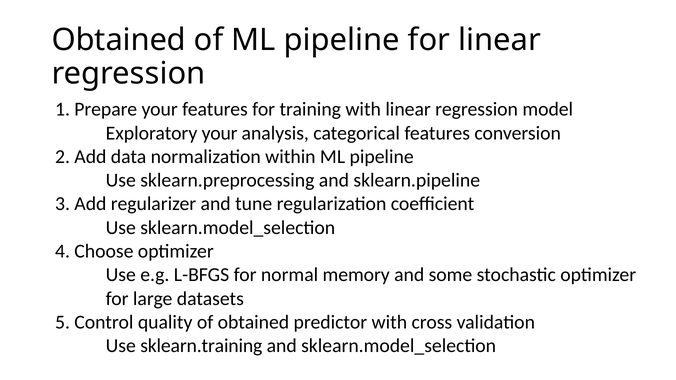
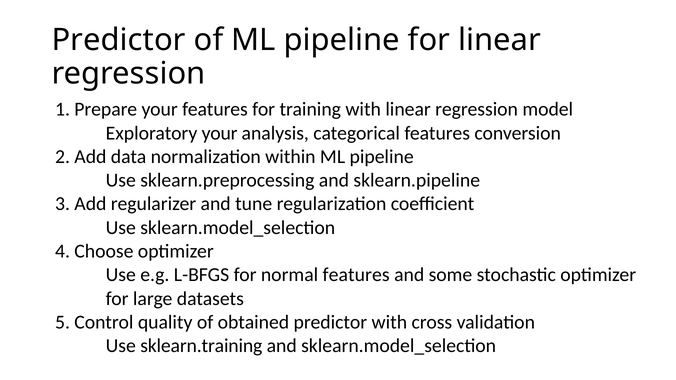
Obtained: Obtained -> Predictor (119, 40)
normal memory: memory -> features (356, 275)
